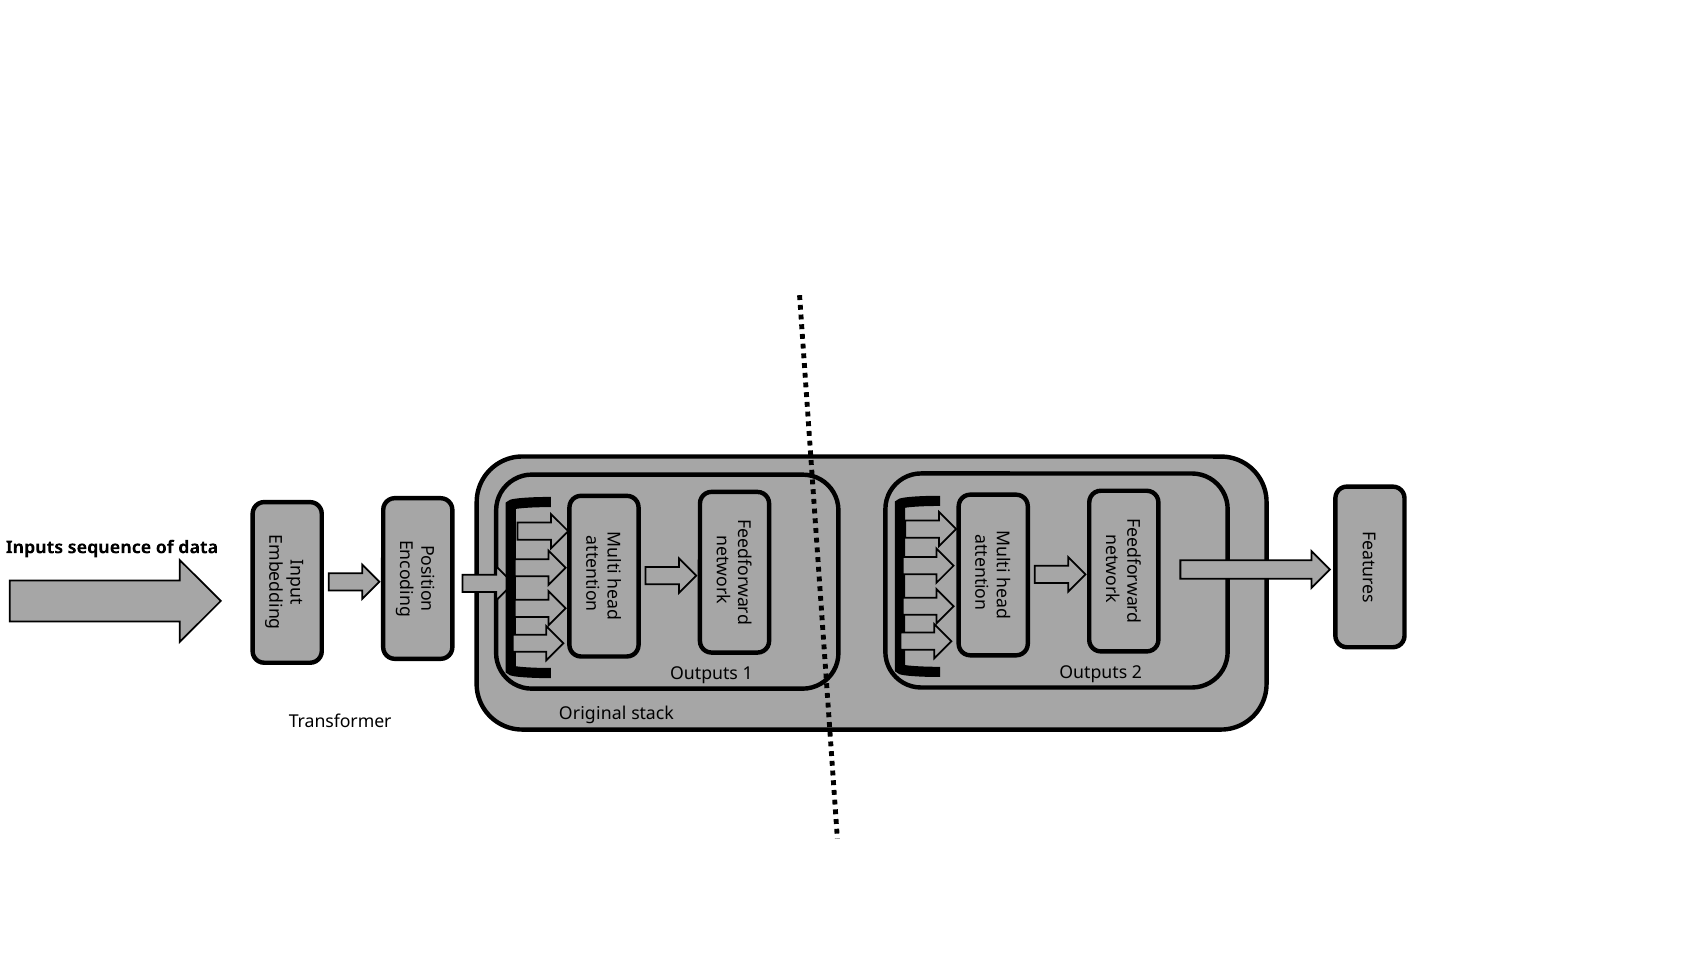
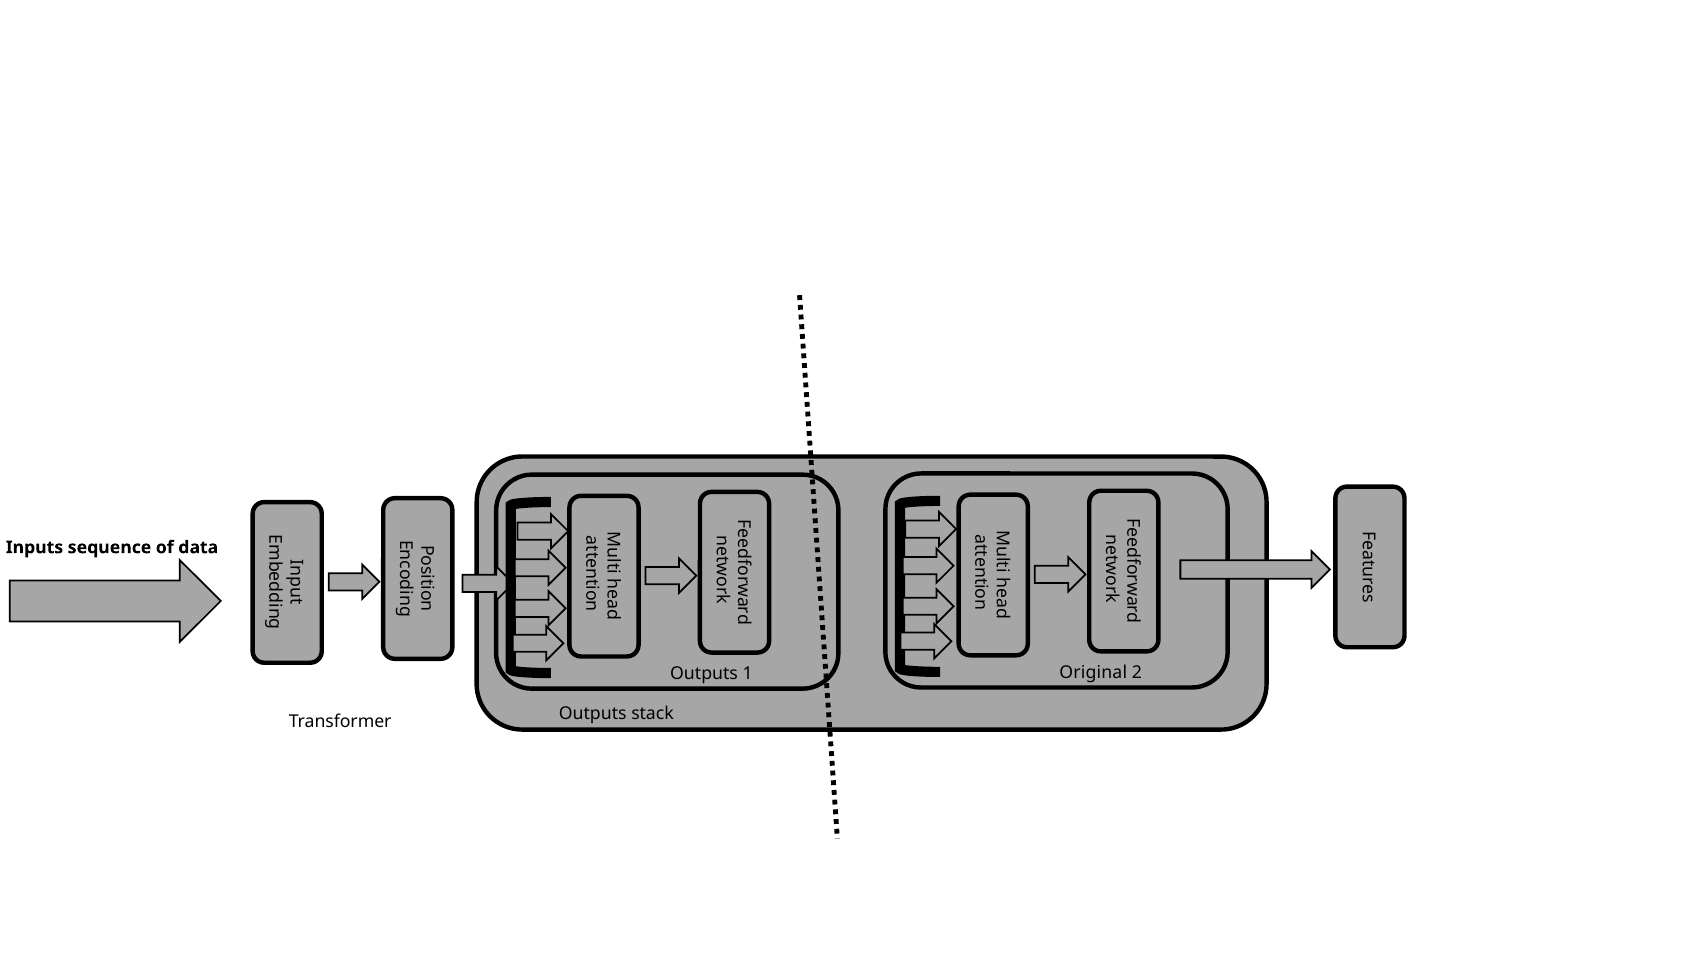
Outputs: Outputs -> Original (1093, 673)
Original: Original -> Outputs (593, 714)
